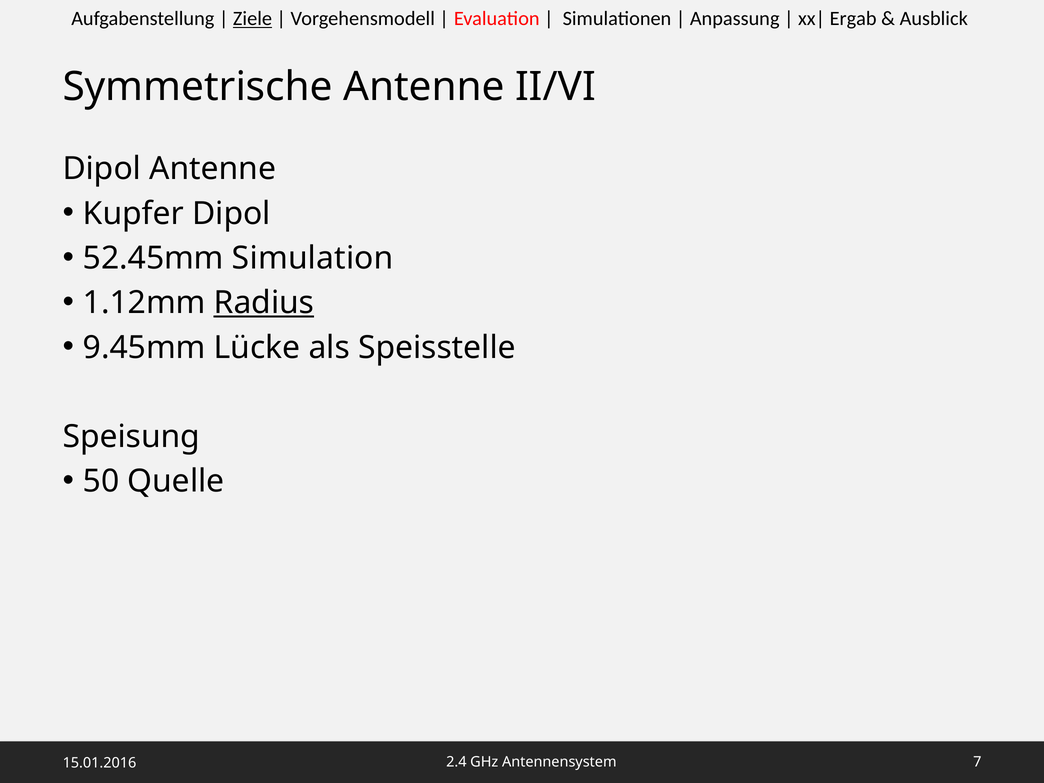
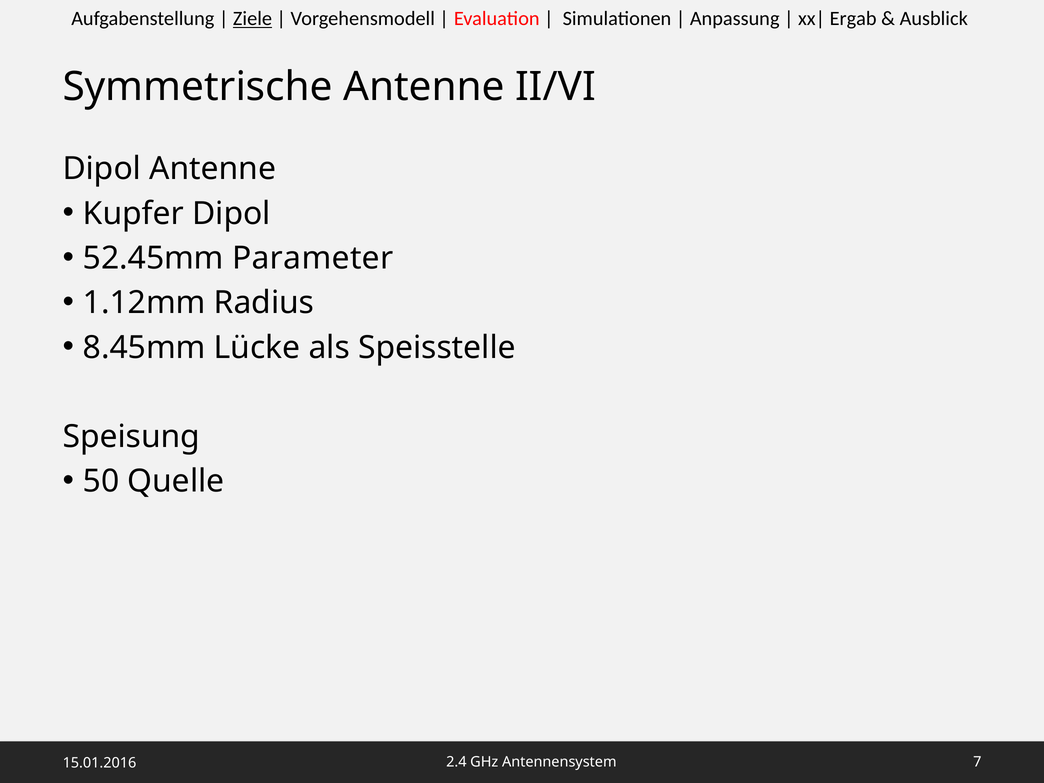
Simulation: Simulation -> Parameter (313, 258)
Radius underline: present -> none (264, 303)
9.45mm: 9.45mm -> 8.45mm (144, 348)
